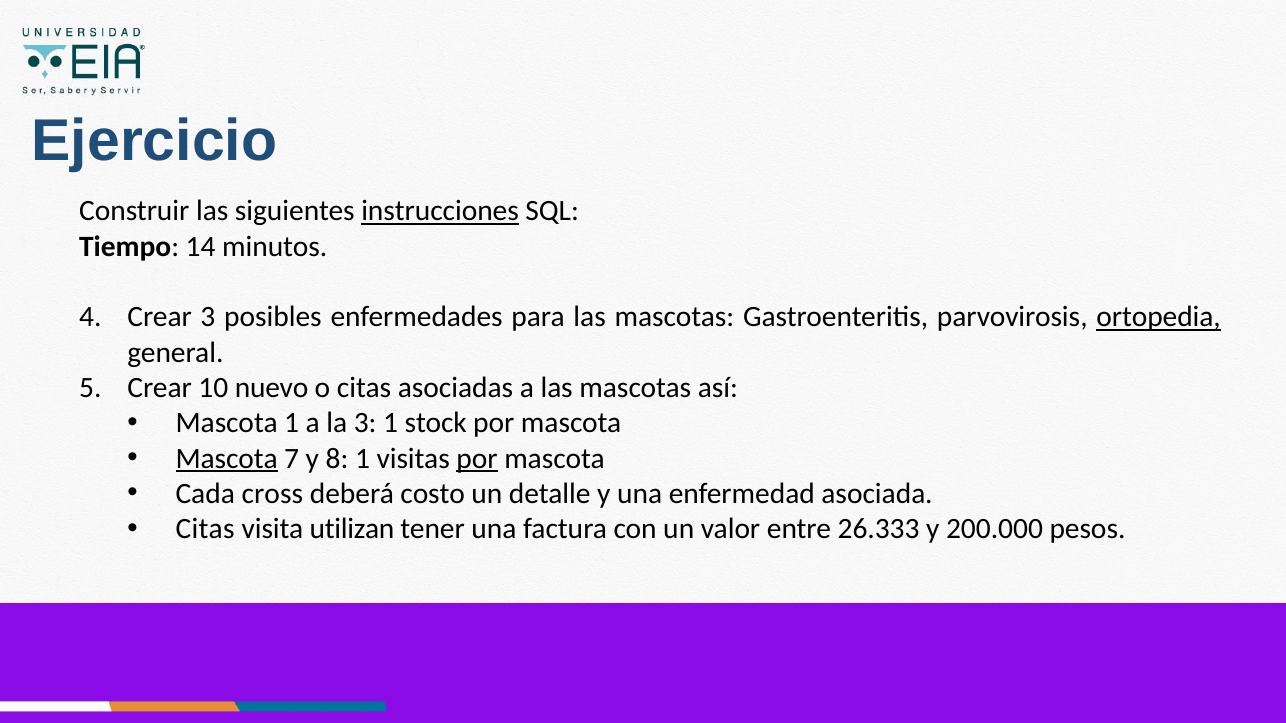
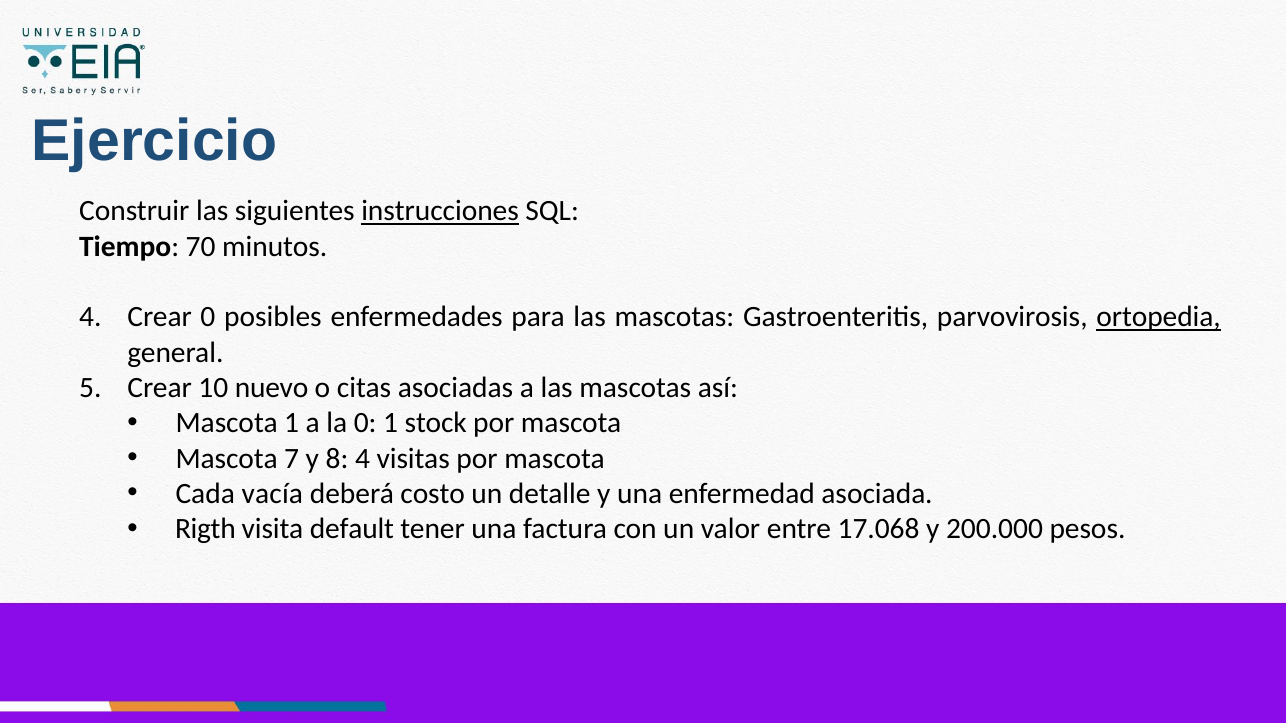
14: 14 -> 70 (201, 246)
Crear 3: 3 -> 0 (208, 317)
la 3: 3 -> 0 (365, 423)
Mascota underline: present -> none (227, 459)
8 1: 1 -> 4 (362, 459)
por underline: present -> none (477, 459)
cross: cross -> vacía (272, 494)
Citas: Citas -> Rigth (205, 529)
utilizan: utilizan -> default (352, 529)
26.333: 26.333 -> 17.068 (879, 529)
